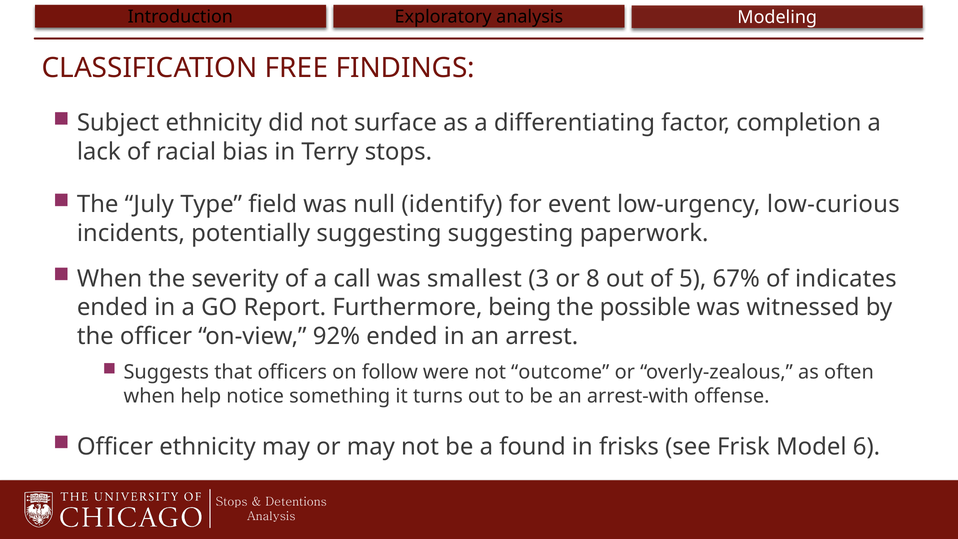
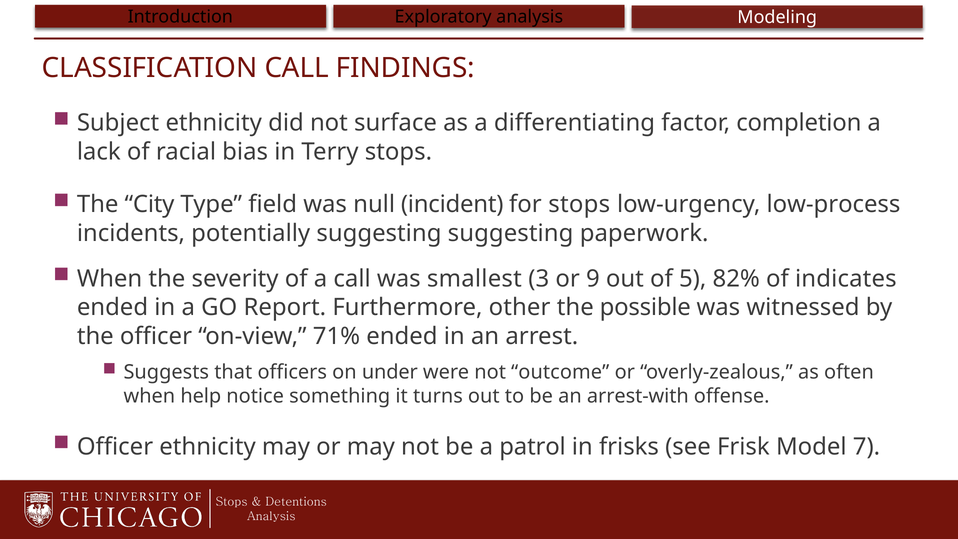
CLASSIFICATION FREE: FREE -> CALL (297, 68)
July: July -> City (150, 204)
identify: identify -> incident (452, 204)
for event: event -> stops (579, 204)
low-curious: low-curious -> low-process (833, 204)
8: 8 -> 9 (593, 279)
67%: 67% -> 82% (736, 279)
being: being -> other (520, 307)
92%: 92% -> 71% (336, 336)
follow: follow -> under (390, 372)
found: found -> patrol (533, 447)
6: 6 -> 7 (867, 447)
